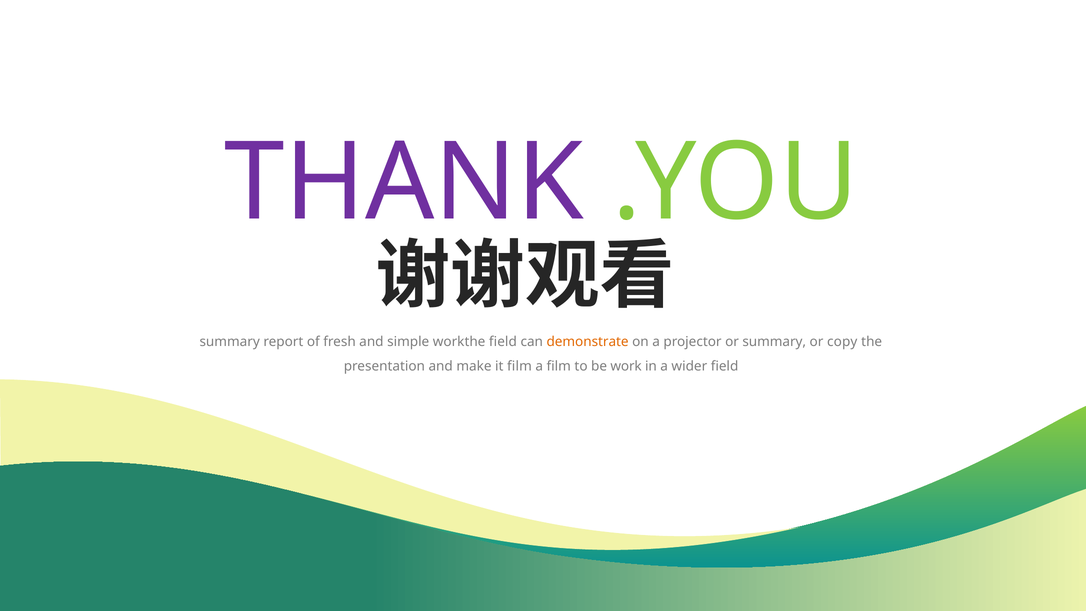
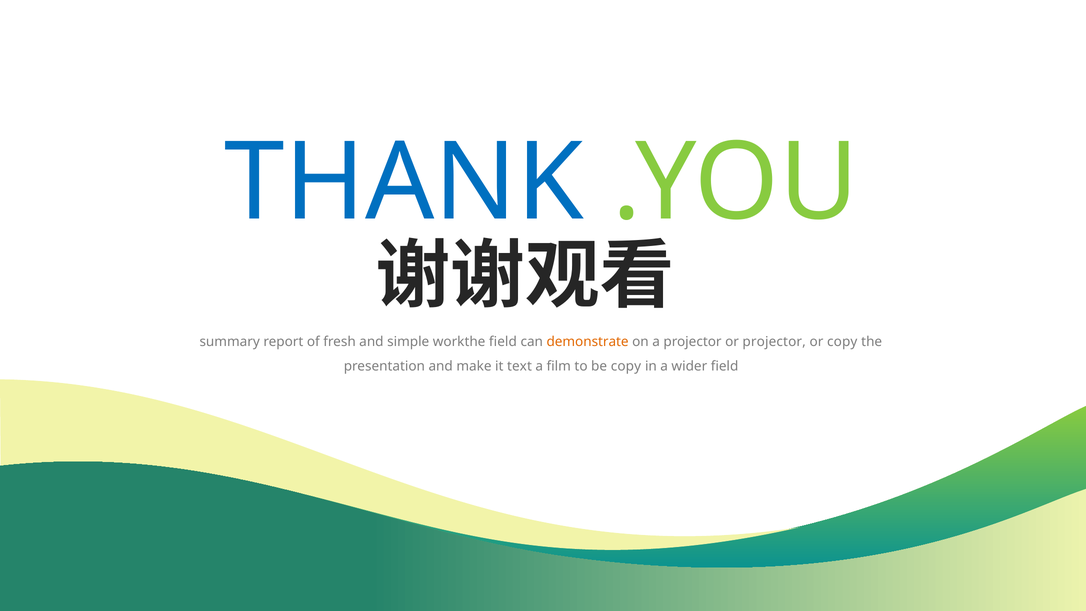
THANK colour: purple -> blue (404, 183)
or summary: summary -> projector (774, 342)
it film: film -> text (519, 366)
be work: work -> copy (626, 366)
